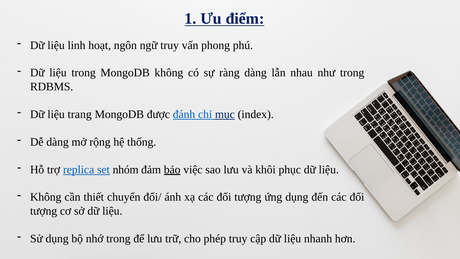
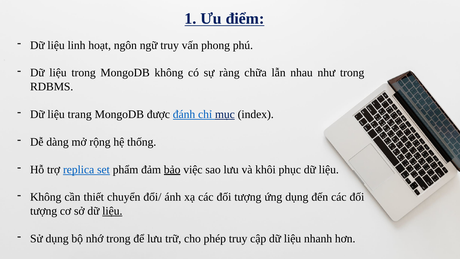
ràng dàng: dàng -> chữa (256, 73)
nhóm: nhóm -> phẩm (126, 169)
liệu underline: none -> present (112, 211)
